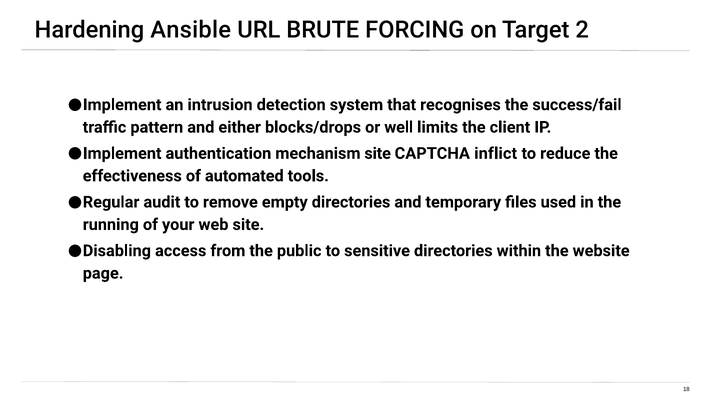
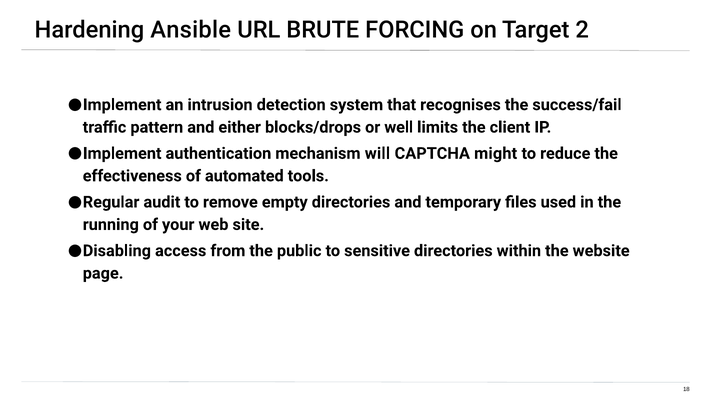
mechanism site: site -> will (377, 153)
inflict: inflict -> might (496, 153)
